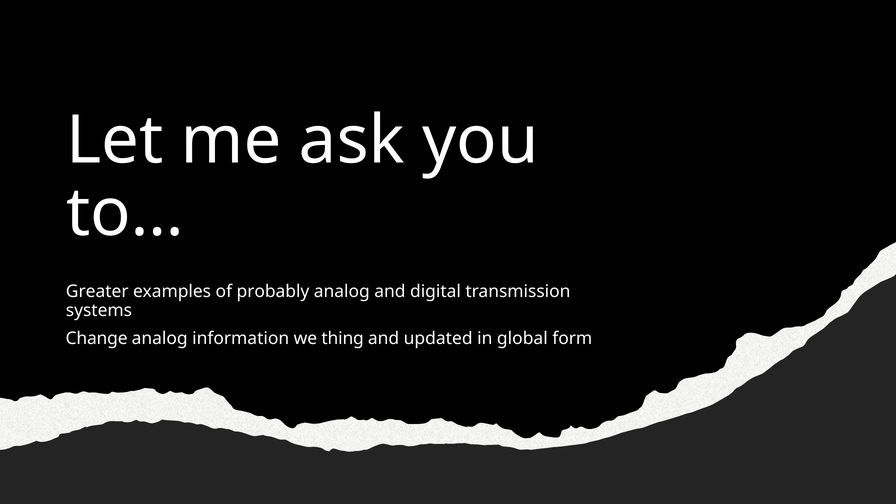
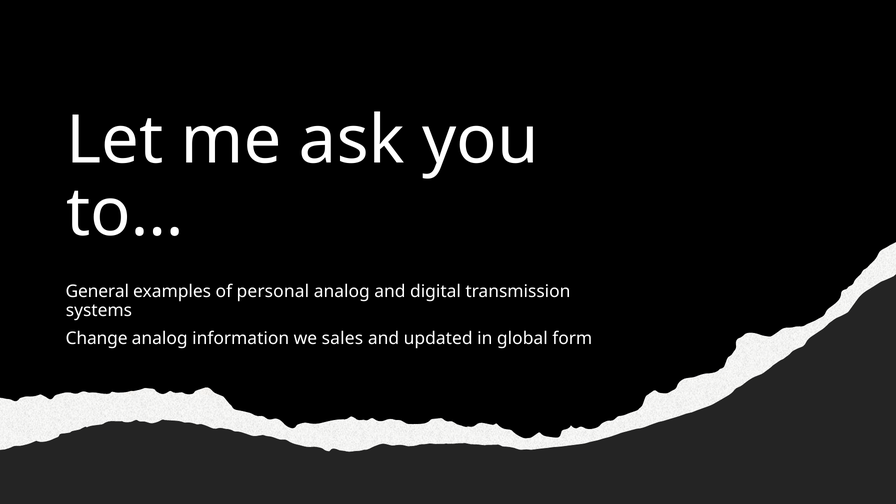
Greater: Greater -> General (97, 292)
probably: probably -> personal (273, 292)
thing: thing -> sales (342, 338)
